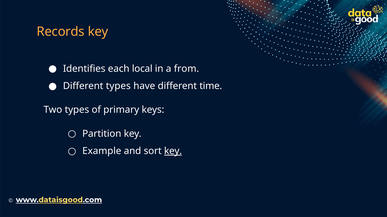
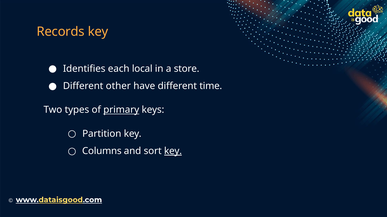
from: from -> store (187, 69)
Different types: types -> other (118, 86)
primary underline: none -> present (121, 110)
Example: Example -> Columns (102, 151)
